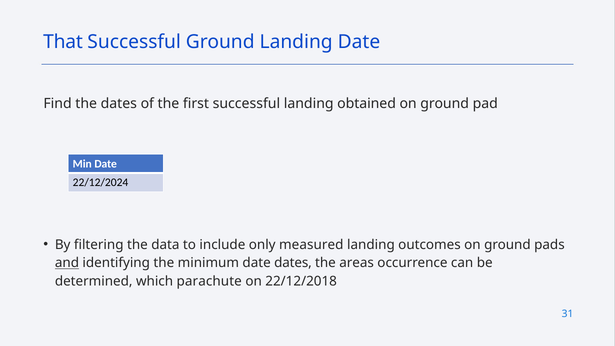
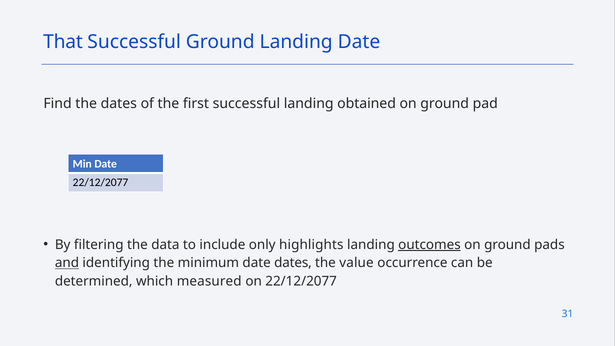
22/12/2024: 22/12/2024 -> 22/12/2077 (101, 182)
measured: measured -> highlights (311, 245)
outcomes underline: none -> present (429, 245)
areas: areas -> value (357, 263)
parachute: parachute -> measured (209, 281)
on 22/12/2018: 22/12/2018 -> 22/12/2077 (301, 281)
